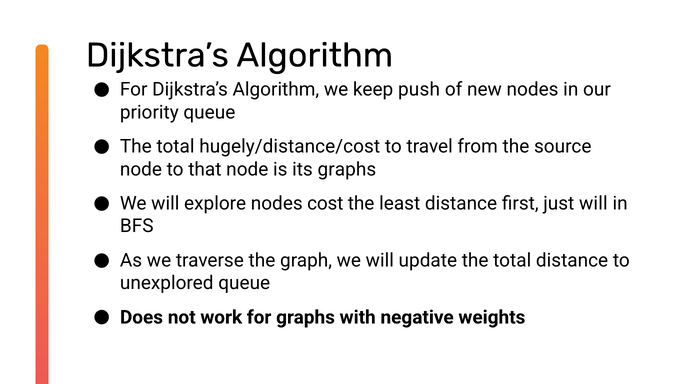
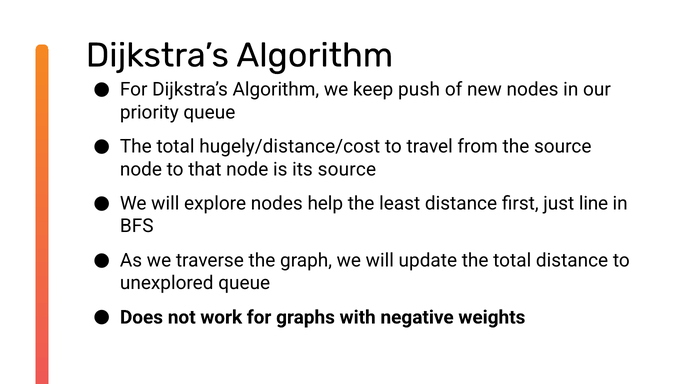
its graphs: graphs -> source (347, 169)
cost: cost -> help (325, 204)
just will: will -> line (594, 204)
